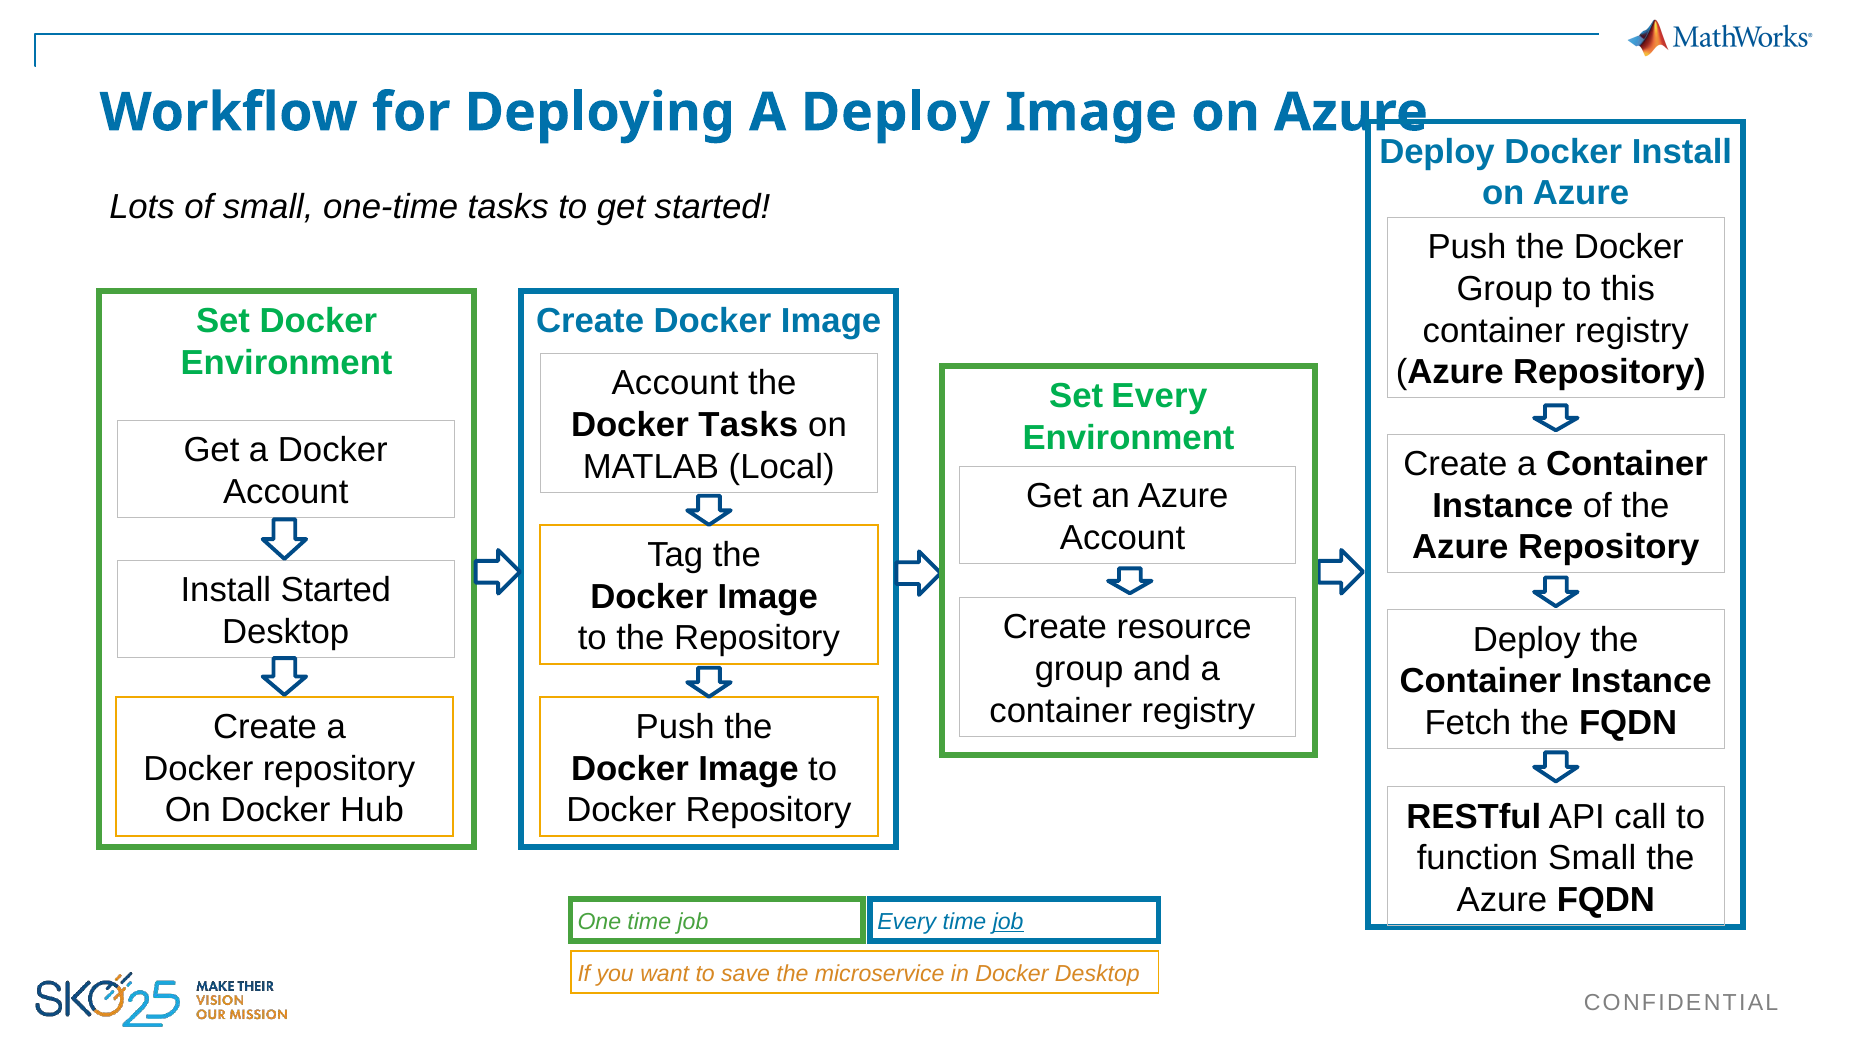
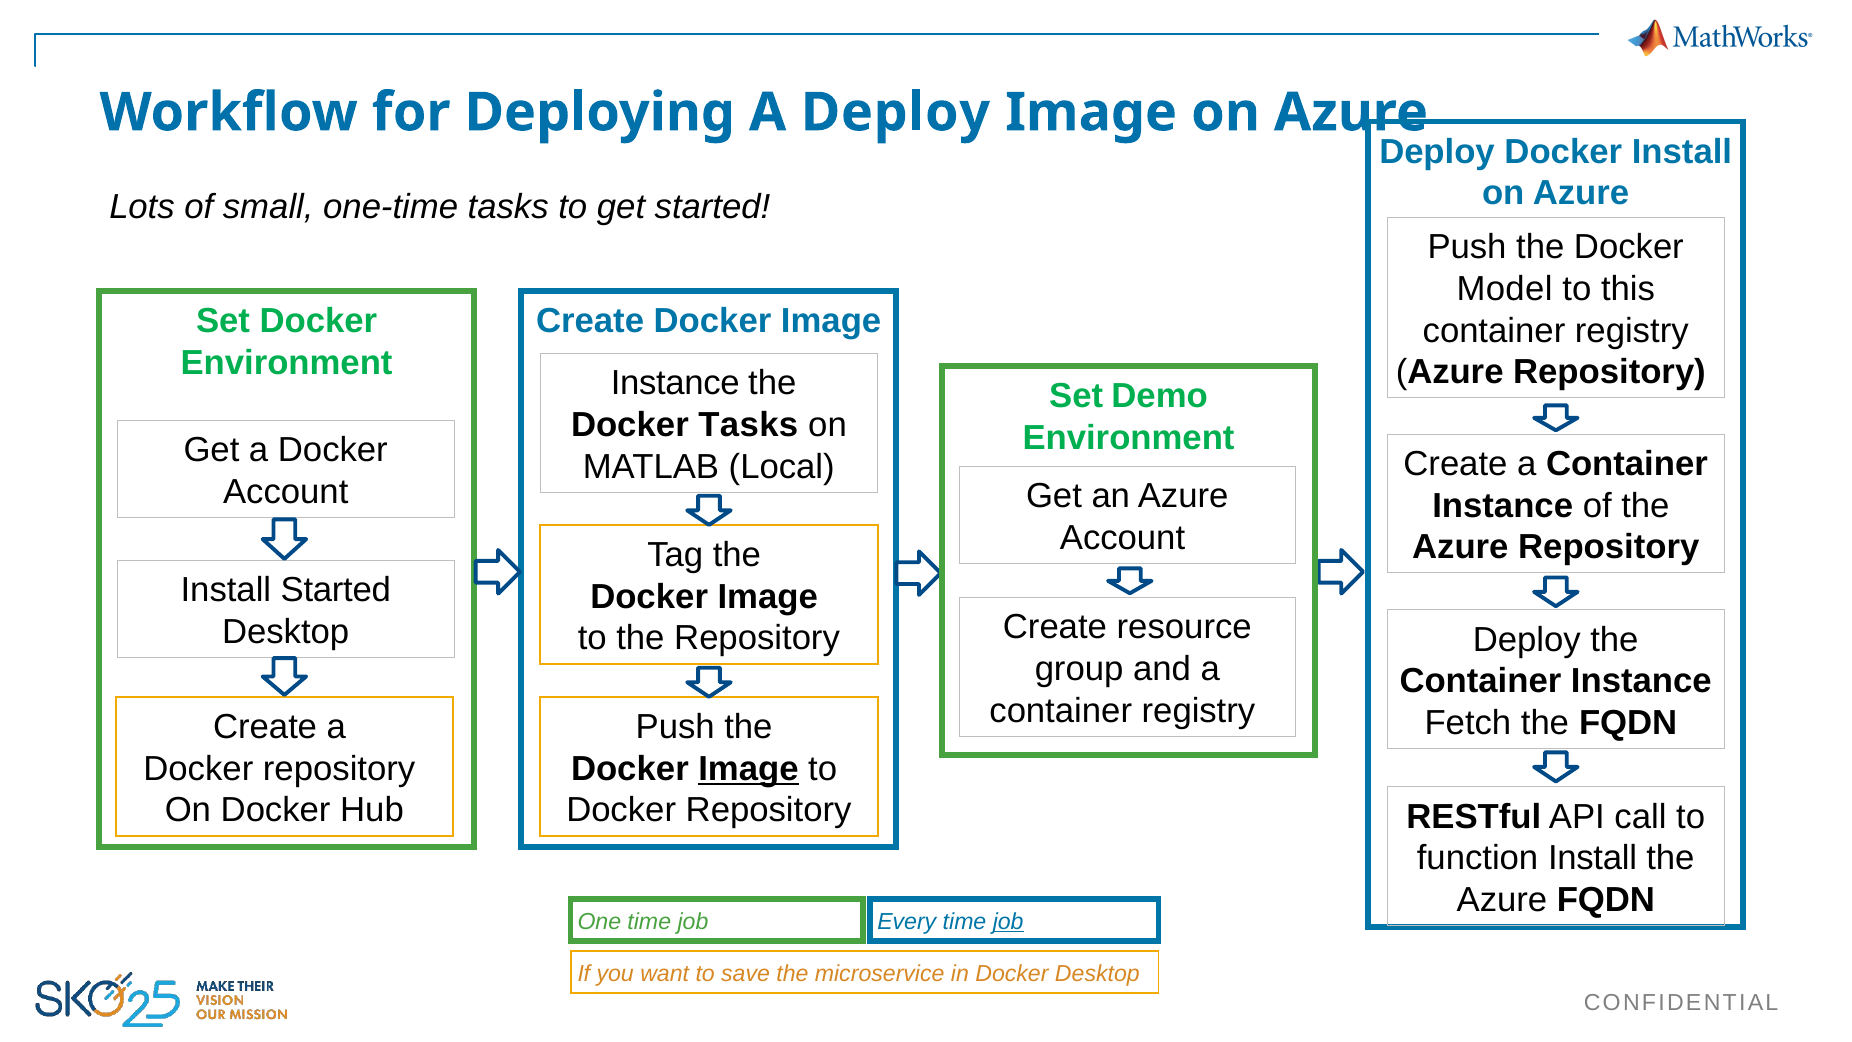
Group: Group -> Model (1505, 289)
Account: Account -> Instance (675, 383)
Set Every: Every -> Demo (1160, 396)
Image underline: none -> present (748, 769)
function Small: Small -> Install (1592, 858)
